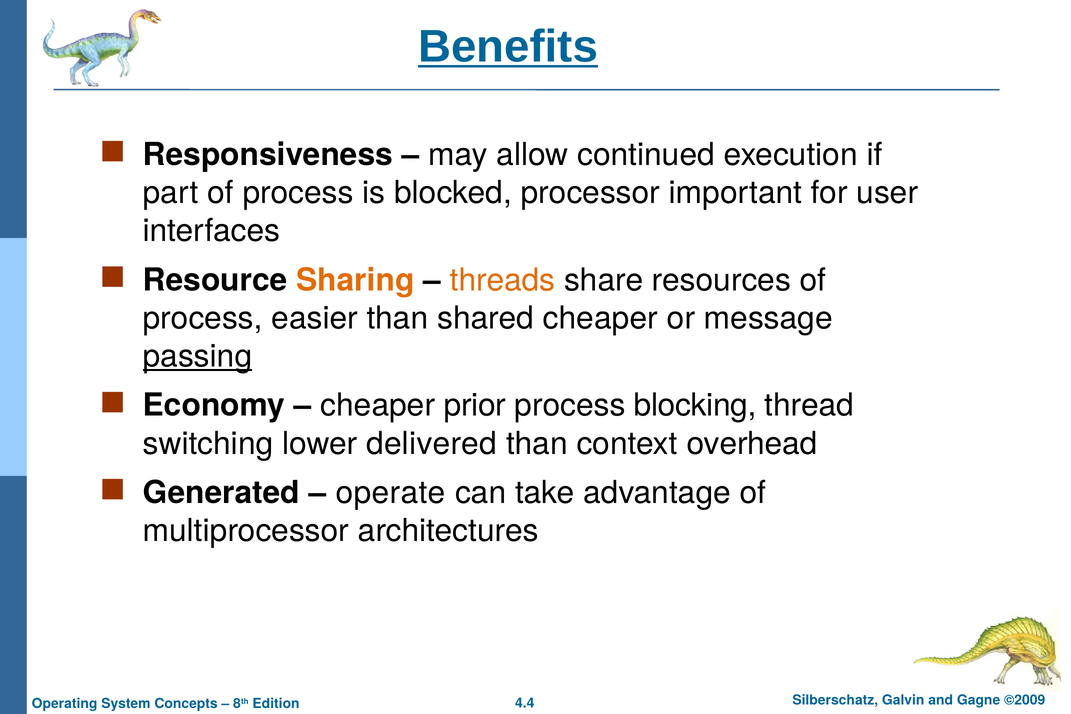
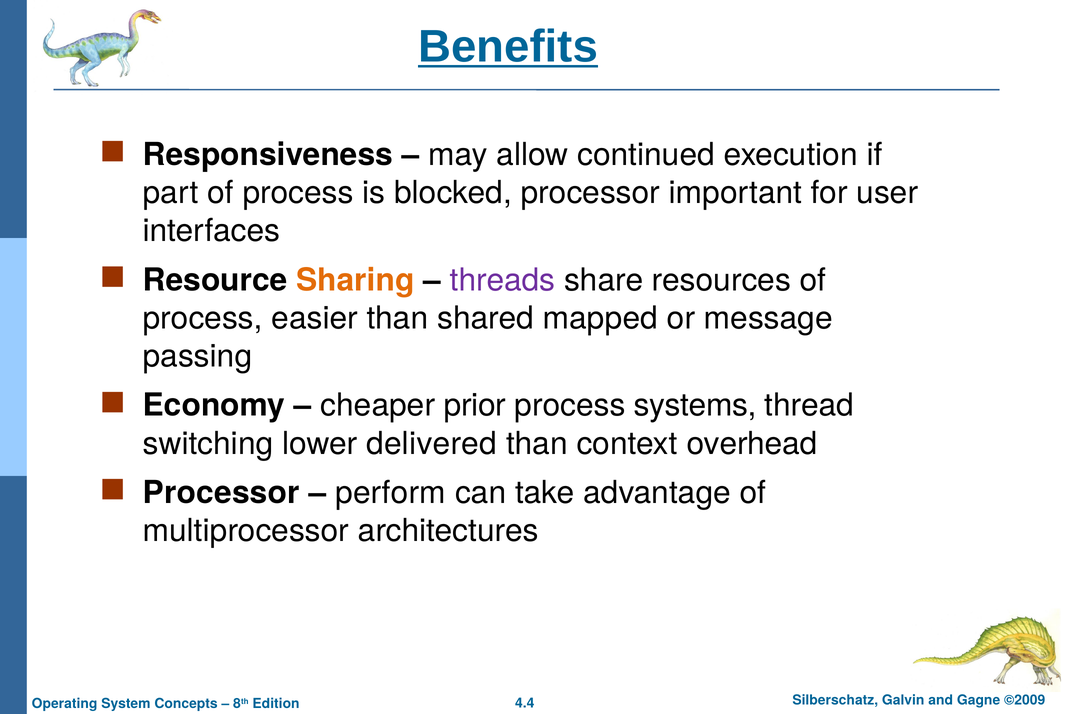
threads colour: orange -> purple (503, 280)
shared cheaper: cheaper -> mapped (600, 318)
passing underline: present -> none (197, 356)
blocking: blocking -> systems (695, 406)
Generated: Generated -> Processor (221, 493)
operate: operate -> perform (391, 493)
